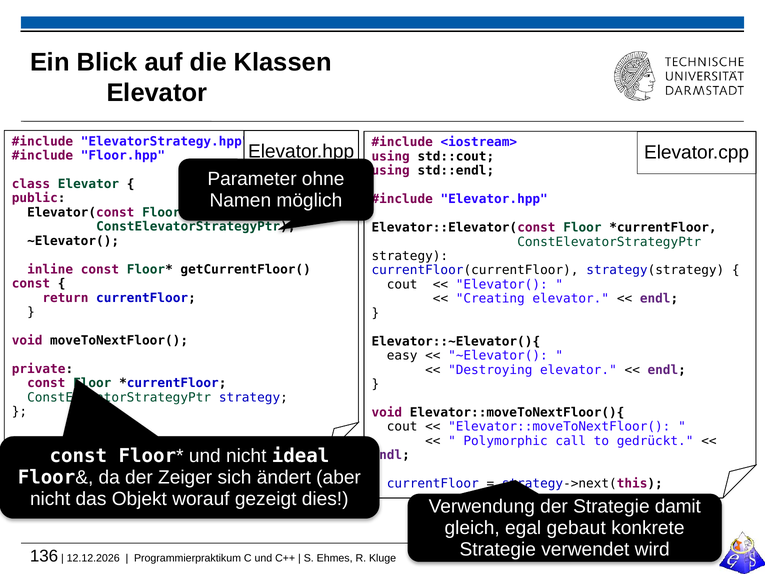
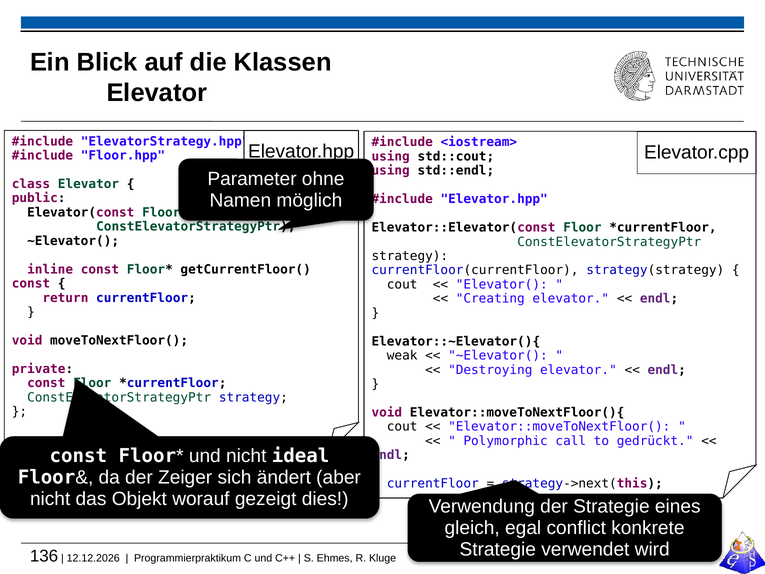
easy: easy -> weak (402, 355)
damit: damit -> eines (678, 506)
gebaut: gebaut -> conflict (576, 528)
